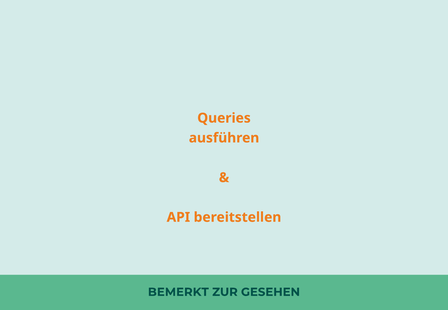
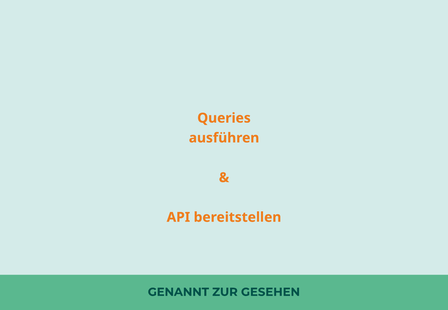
BEMERKT: BEMERKT -> GENANNT (178, 292)
